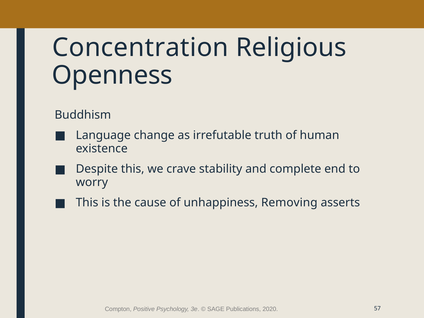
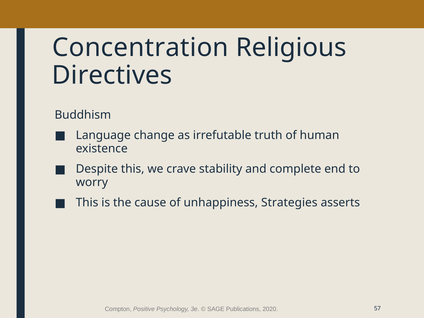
Openness: Openness -> Directives (112, 75)
Removing: Removing -> Strategies (289, 203)
